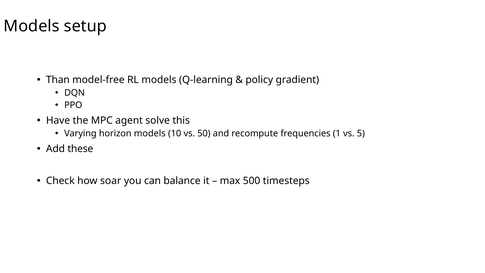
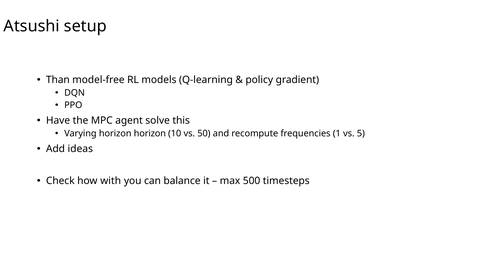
Models: Models -> Atsushi (32, 26)
horizon models: models -> horizon (150, 133)
these: these -> ideas (80, 149)
soar: soar -> with (111, 181)
